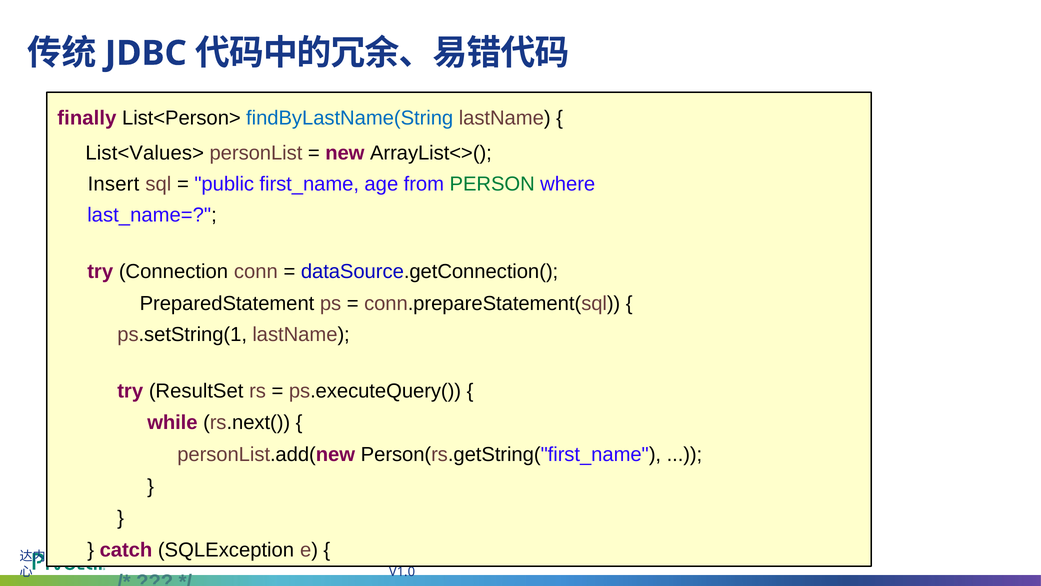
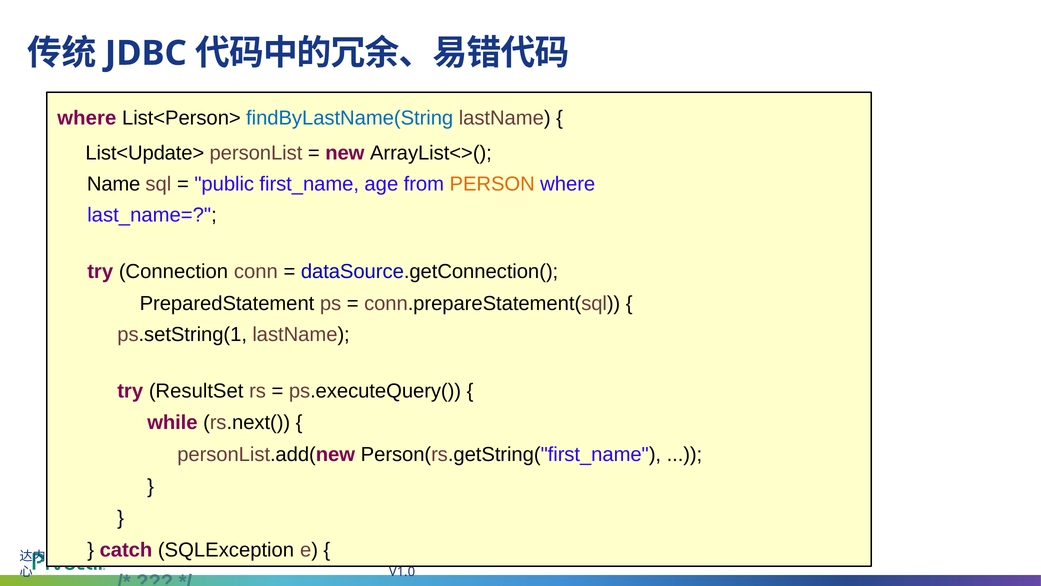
finally: finally -> where (87, 118)
List<Values>: List<Values> -> List<Update> (145, 153)
Insert: Insert -> Name (114, 184)
PERSON colour: green -> orange (492, 184)
